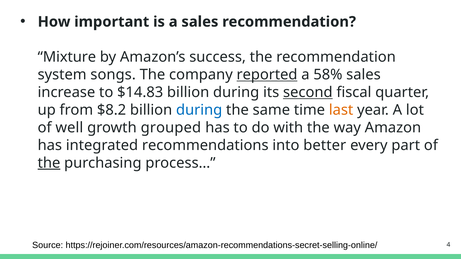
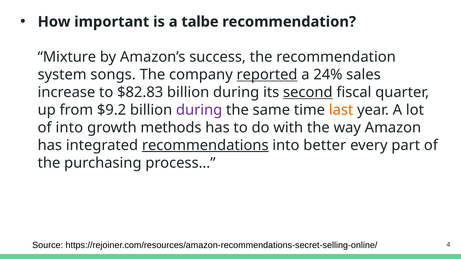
a sales: sales -> talbe (200, 22)
58%: 58% -> 24% (328, 75)
$14.83: $14.83 -> $82.83 (140, 92)
$8.2: $8.2 -> $9.2 (112, 110)
during colour: blue -> purple (199, 110)
of well: well -> into (69, 128)
grouped: grouped -> methods (171, 128)
recommendations underline: none -> present (205, 145)
the underline: present -> none (49, 163)
